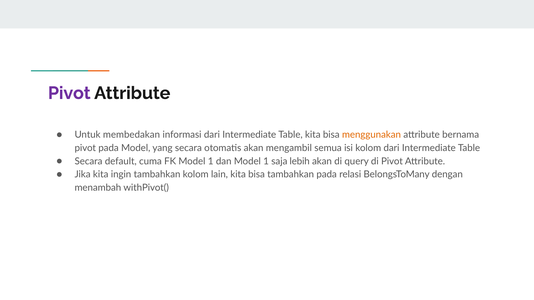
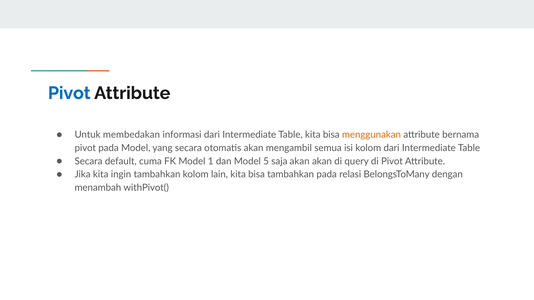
Pivot colour: purple -> blue (69, 93)
dan Model 1: 1 -> 5 (266, 161)
saja lebih: lebih -> akan (300, 161)
